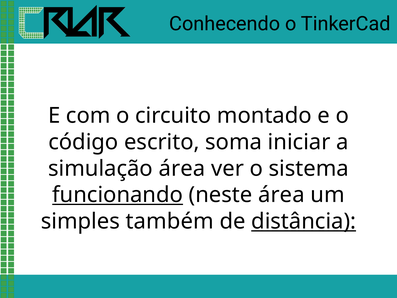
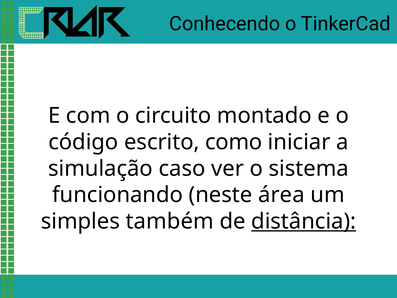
soma: soma -> como (234, 142)
simulação área: área -> caso (182, 168)
funcionando underline: present -> none (118, 195)
